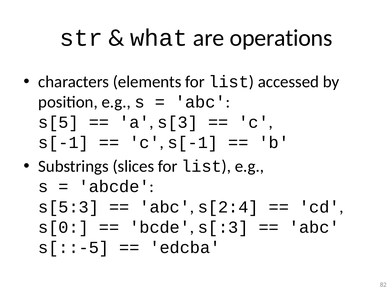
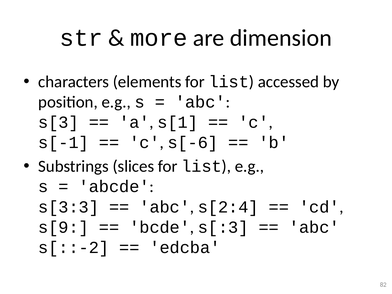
what: what -> more (159, 38)
operations: operations -> dimension (281, 38)
s[5: s[5 -> s[3 (58, 122)
s[3: s[3 -> s[1 (178, 122)
s[-1: s[-1 -> s[-6 (193, 143)
s[5:3: s[5:3 -> s[3:3 (69, 207)
s[0: s[0 -> s[9 (64, 227)
s[::-5: s[::-5 -> s[::-2 (74, 247)
